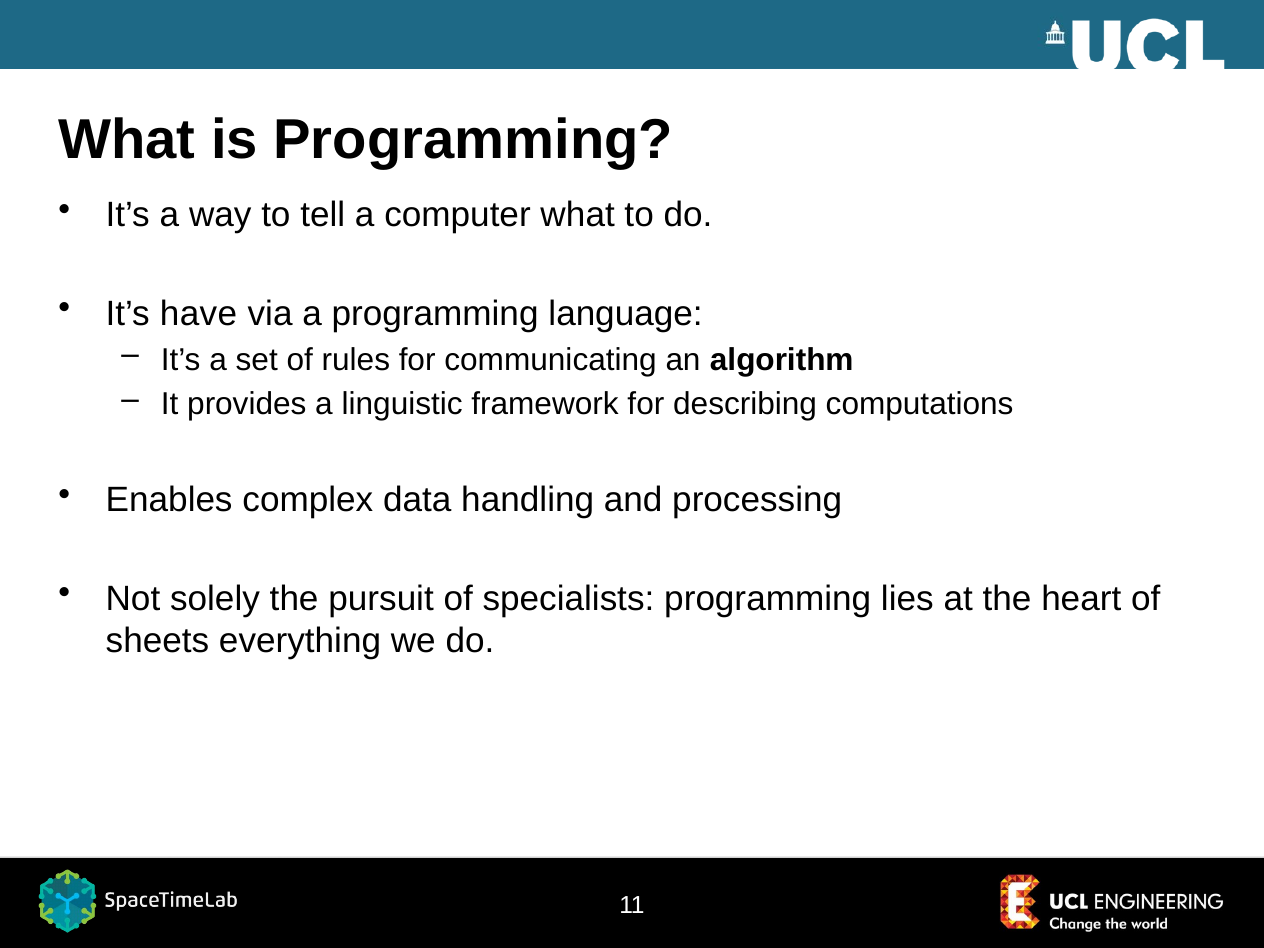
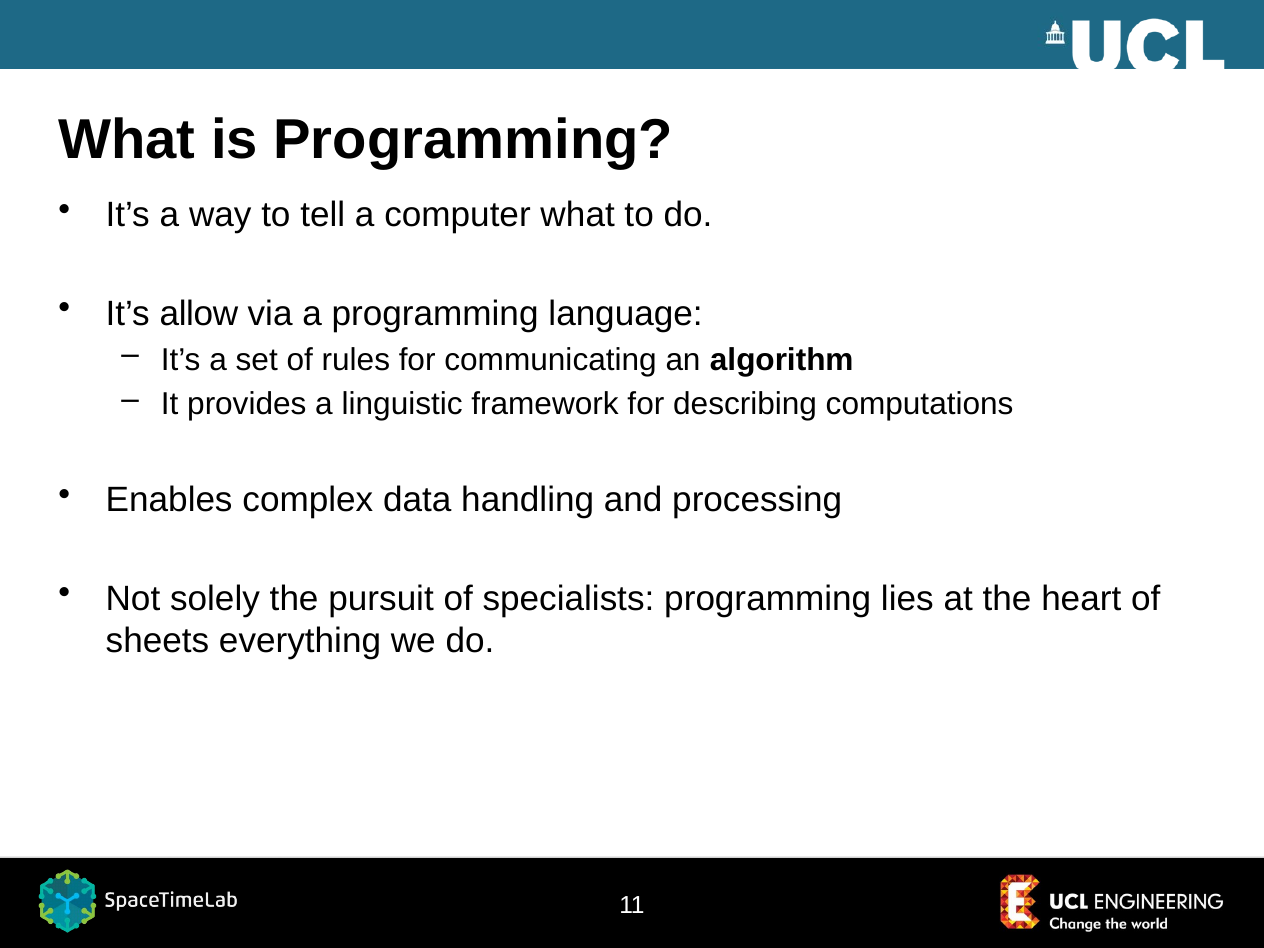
have: have -> allow (199, 314)
